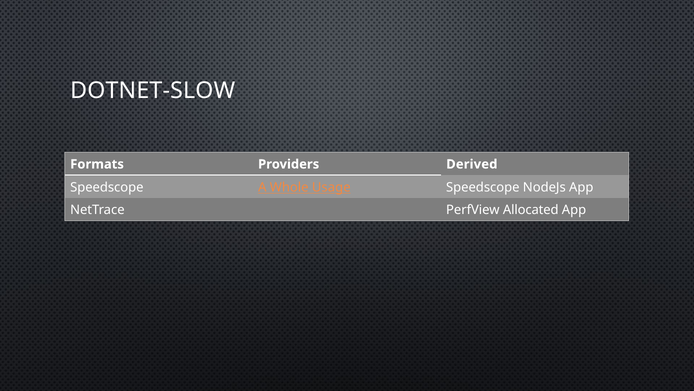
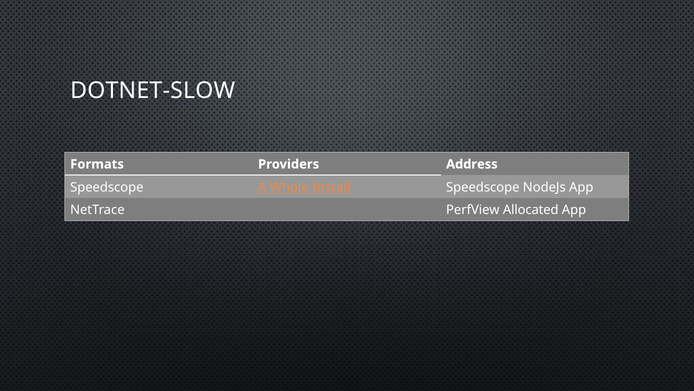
Derived: Derived -> Address (472, 164)
Usage: Usage -> Install (331, 187)
